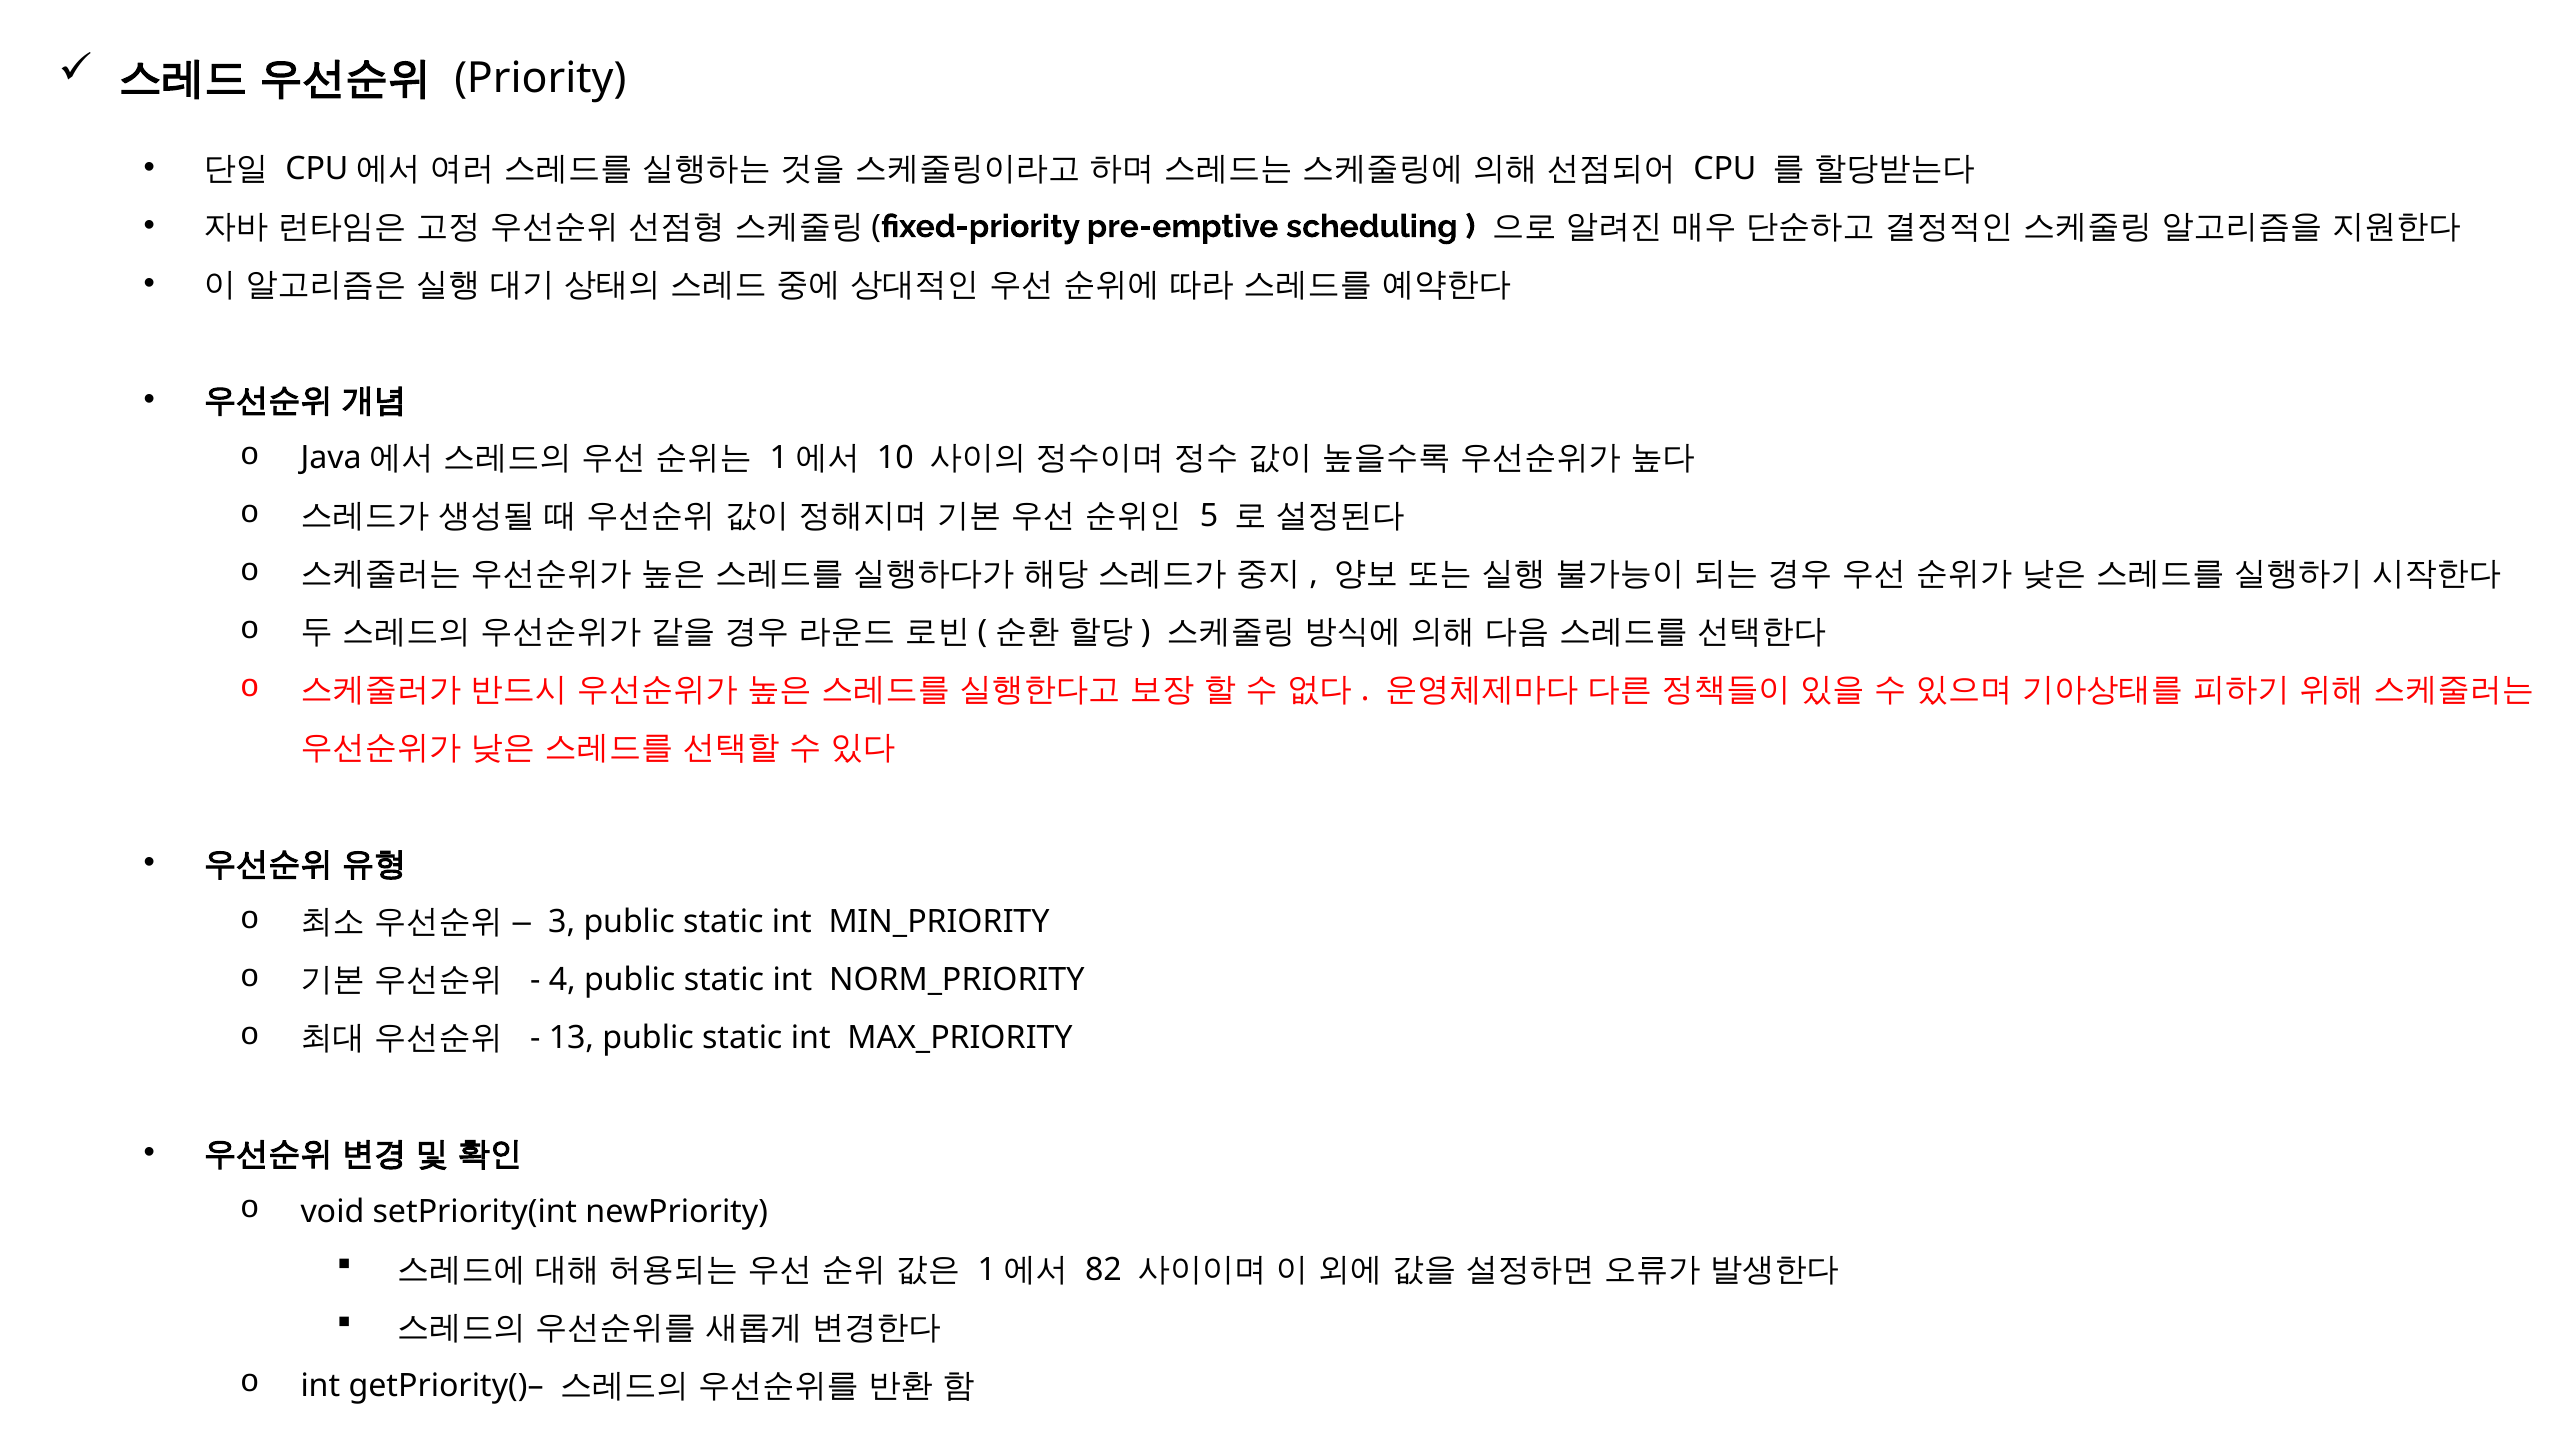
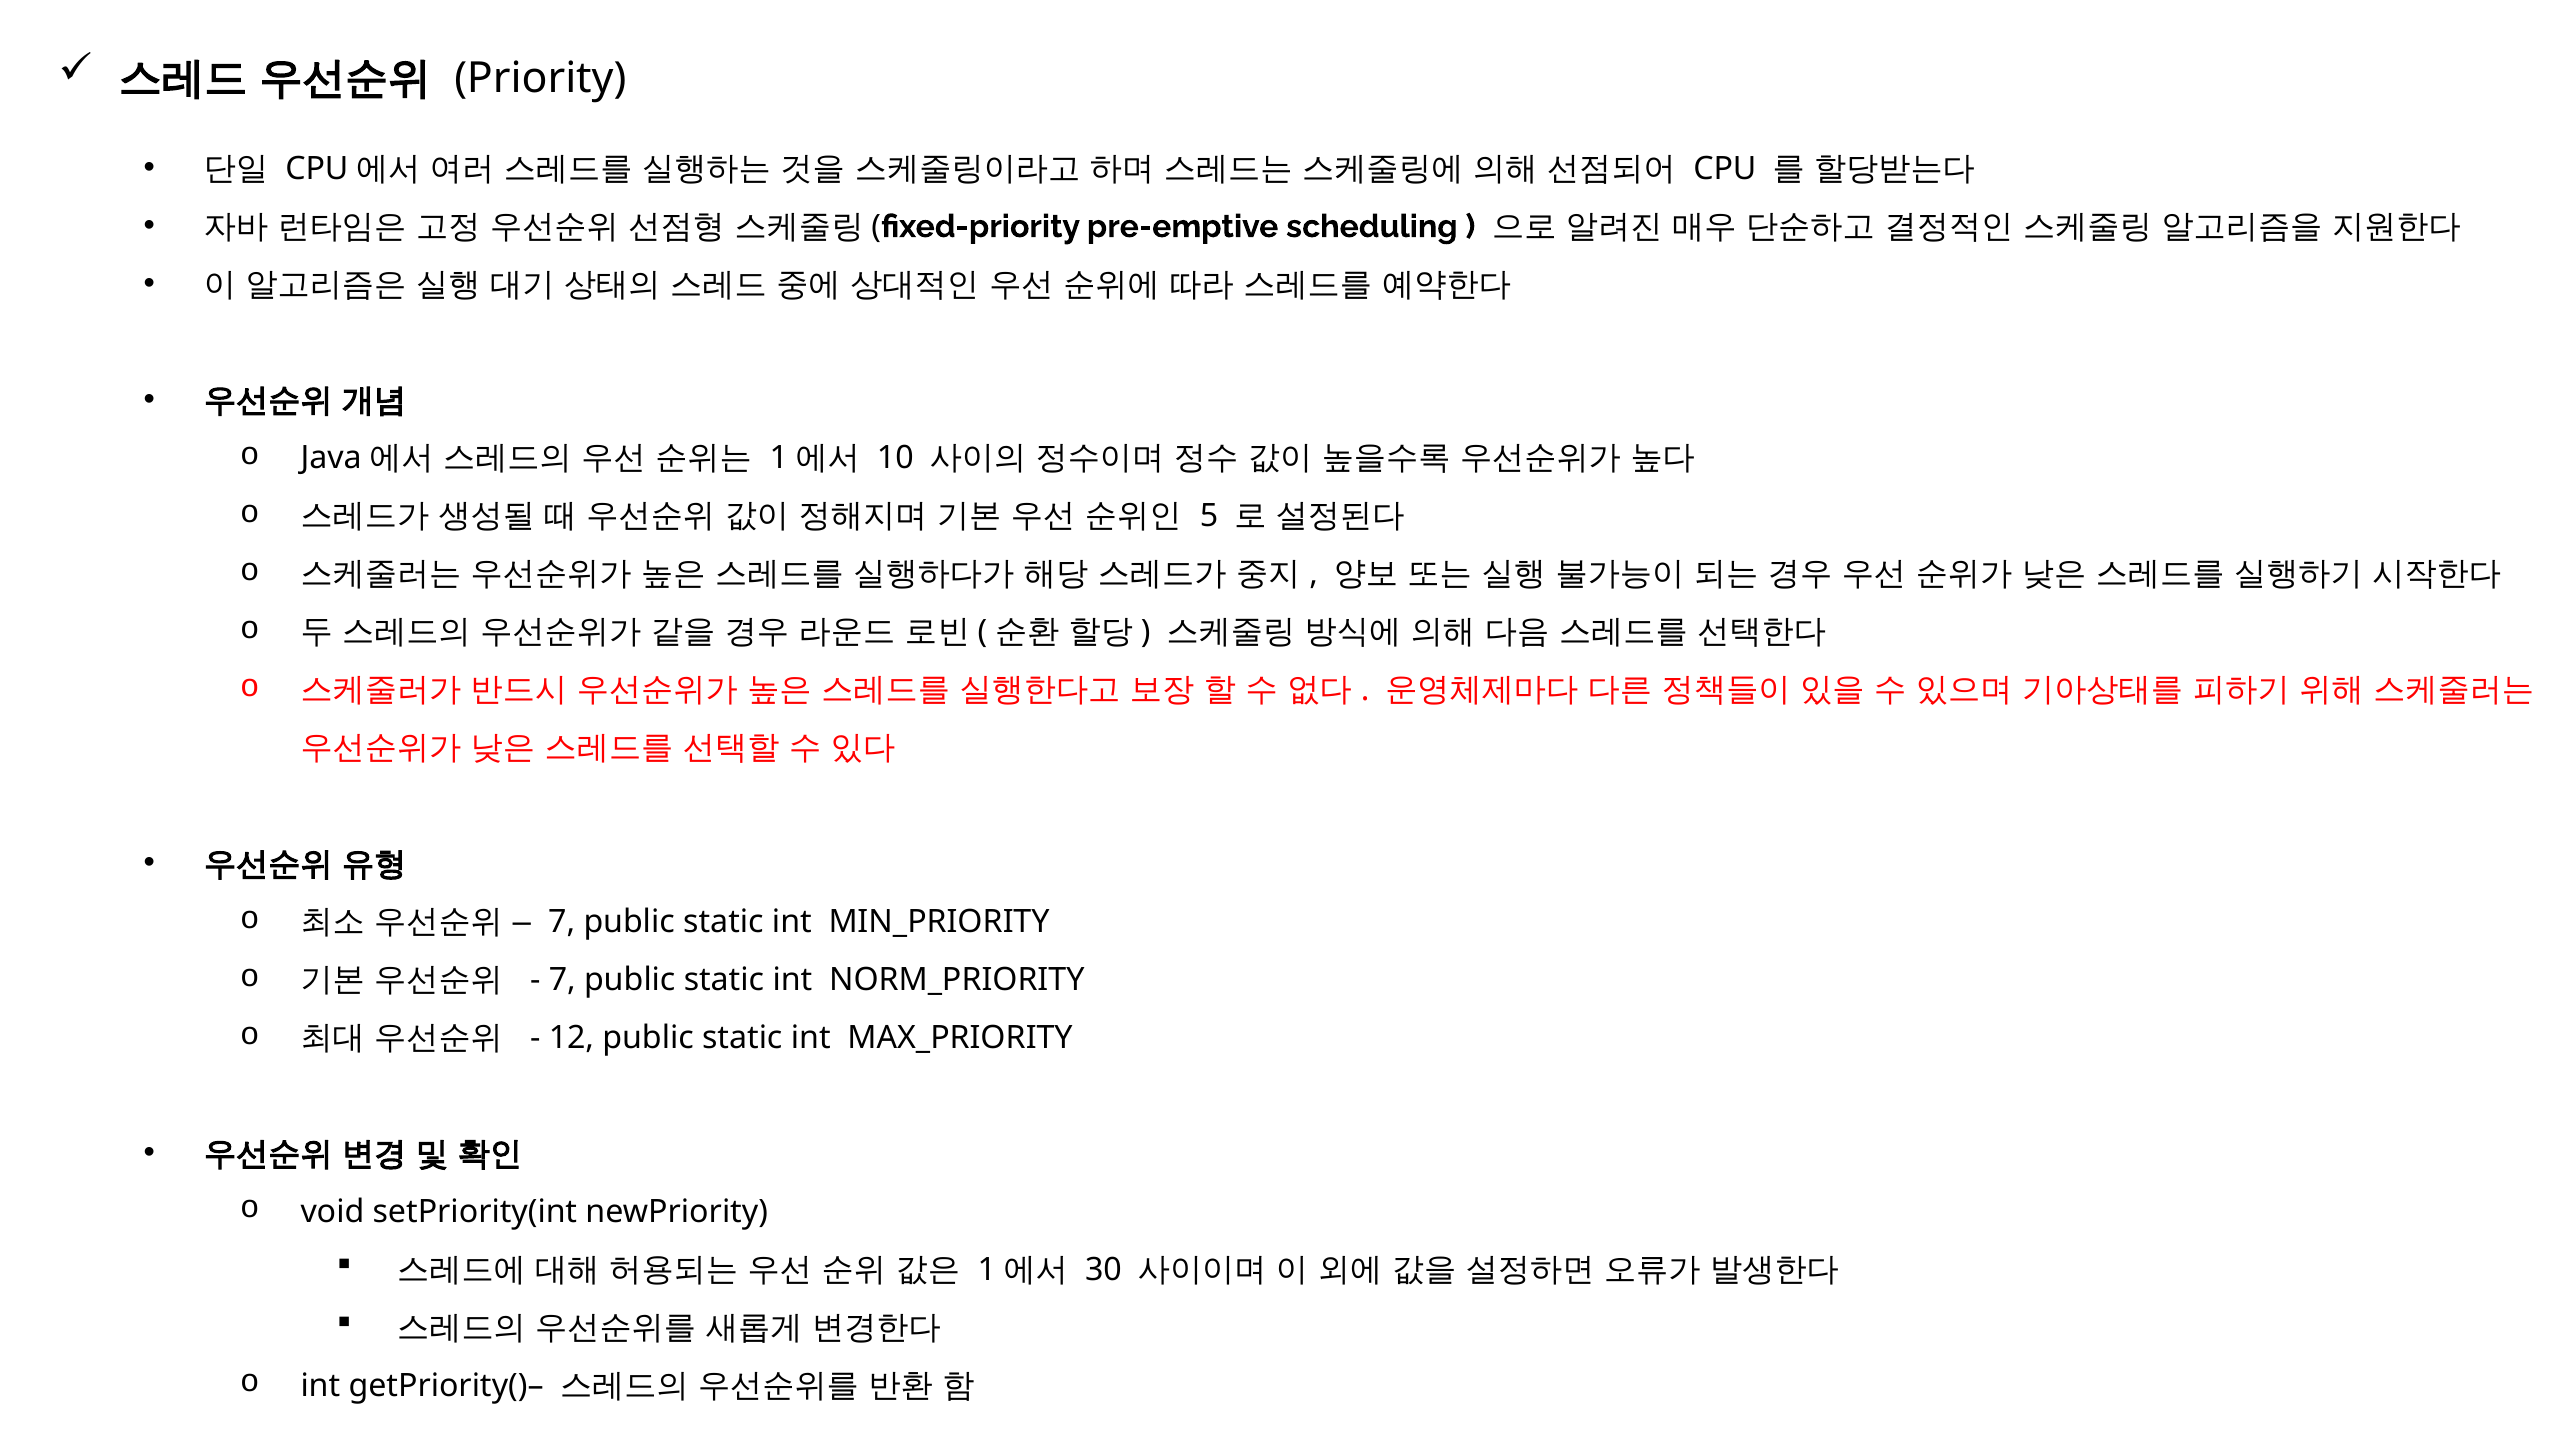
3: 3 -> 7 (562, 922)
4: 4 -> 7 (562, 980)
13: 13 -> 12 (571, 1038)
82: 82 -> 30 (1103, 1270)
